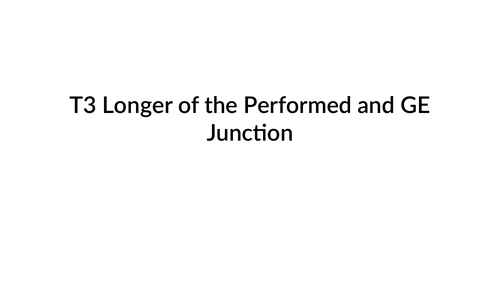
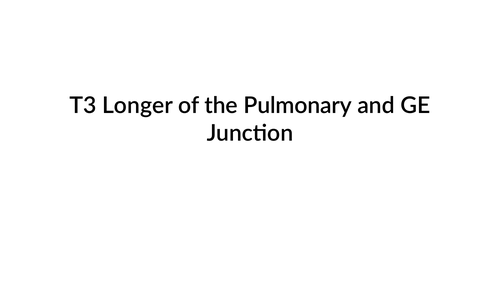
Performed: Performed -> Pulmonary (298, 105)
